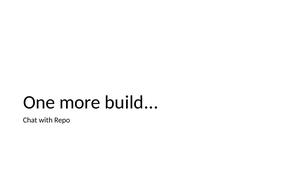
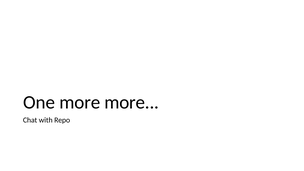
more build: build -> more (132, 102)
